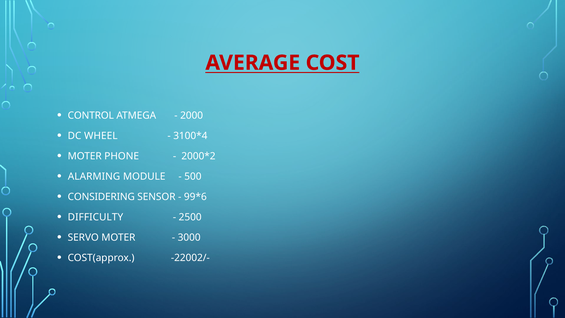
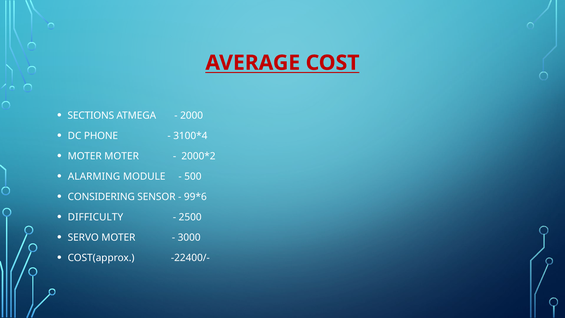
CONTROL: CONTROL -> SECTIONS (91, 115)
WHEEL: WHEEL -> PHONE (101, 136)
MOTER PHONE: PHONE -> MOTER (122, 156)
-22002/-: -22002/- -> -22400/- (190, 258)
